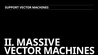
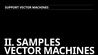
MASSIVE: MASSIVE -> SAMPLES (38, 42)
